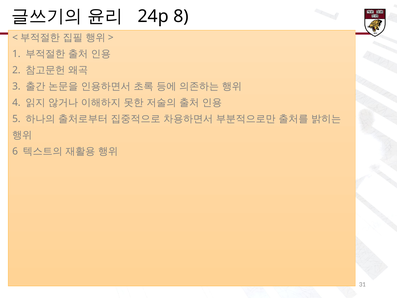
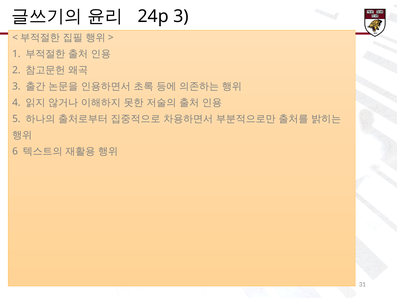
24p 8: 8 -> 3 (181, 16)
